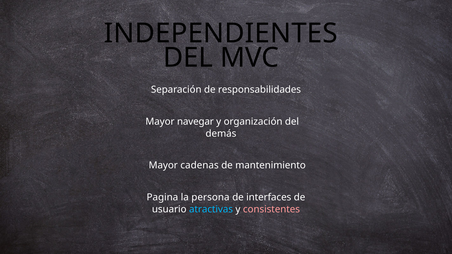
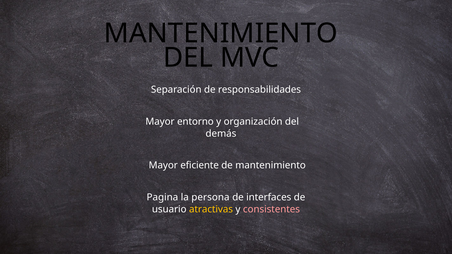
INDEPENDIENTES: INDEPENDIENTES -> MANTENIMIENTO (221, 34)
navegar: navegar -> entorno (195, 122)
cadenas: cadenas -> eficiente (200, 166)
atractivas colour: light blue -> yellow (211, 210)
